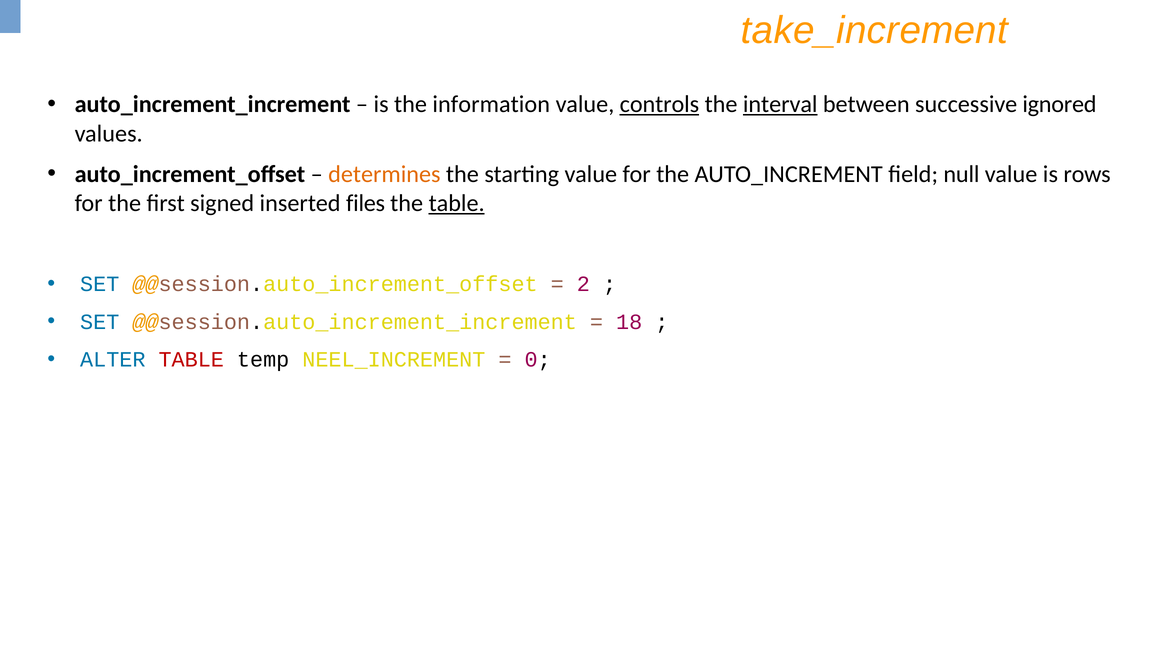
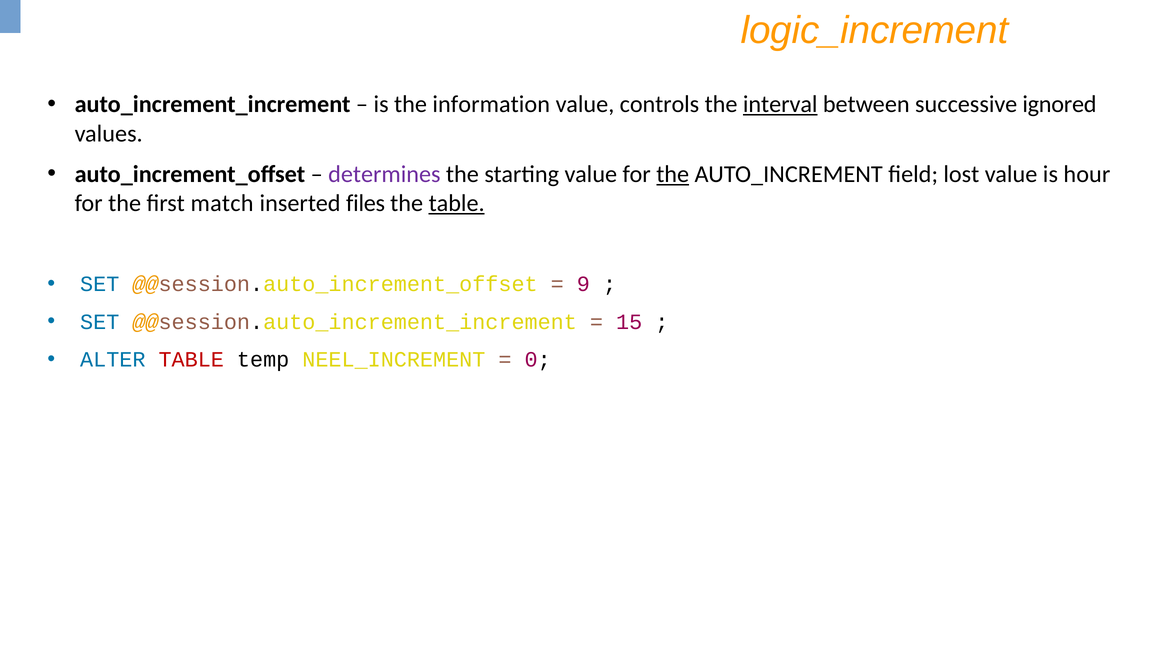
take_increment: take_increment -> logic_increment (875, 30)
controls underline: present -> none (659, 104)
determines colour: orange -> purple (384, 174)
the underline: none -> present (673, 174)
null: null -> lost (961, 174)
rows: rows -> hour (1087, 174)
signed: signed -> match (222, 203)
2: 2 -> 9 (583, 284)
18: 18 -> 15 (629, 322)
